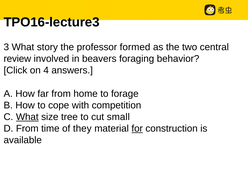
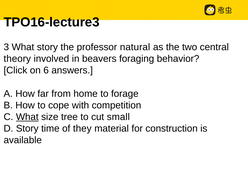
formed: formed -> natural (135, 47)
review: review -> theory (17, 59)
4: 4 -> 6 (46, 70)
D From: From -> Story (27, 129)
for underline: present -> none (137, 129)
